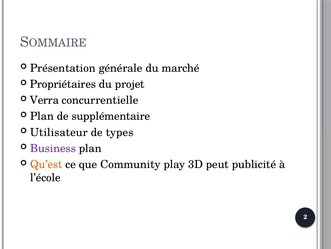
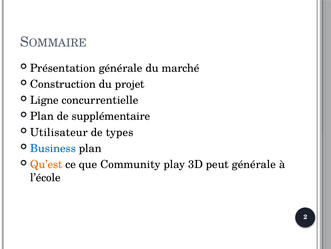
Propriétaires: Propriétaires -> Construction (63, 84)
Verra: Verra -> Ligne (44, 100)
Business colour: purple -> blue (53, 148)
peut publicité: publicité -> générale (254, 164)
